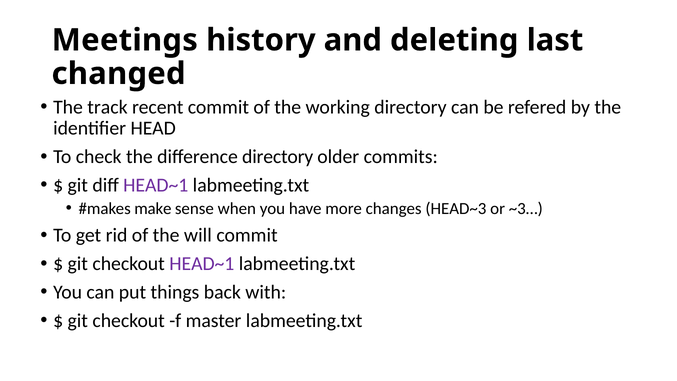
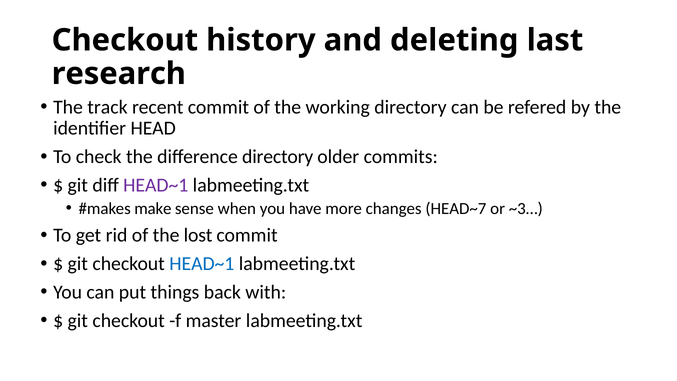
Meetings: Meetings -> Checkout (125, 40)
changed: changed -> research (119, 74)
HEAD~3: HEAD~3 -> HEAD~7 (456, 208)
will: will -> lost (198, 235)
HEAD~1 colour: purple -> blue (202, 264)
